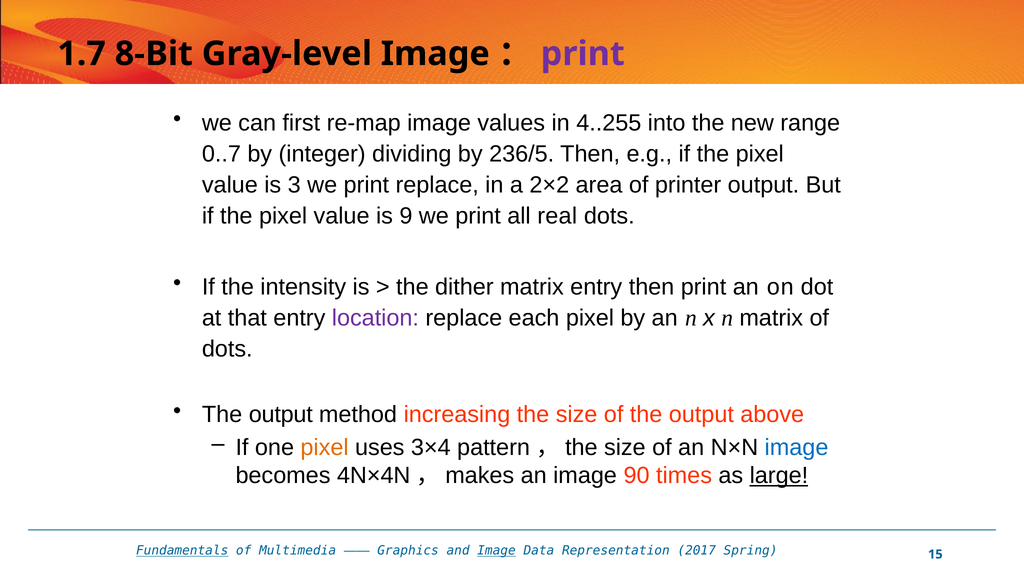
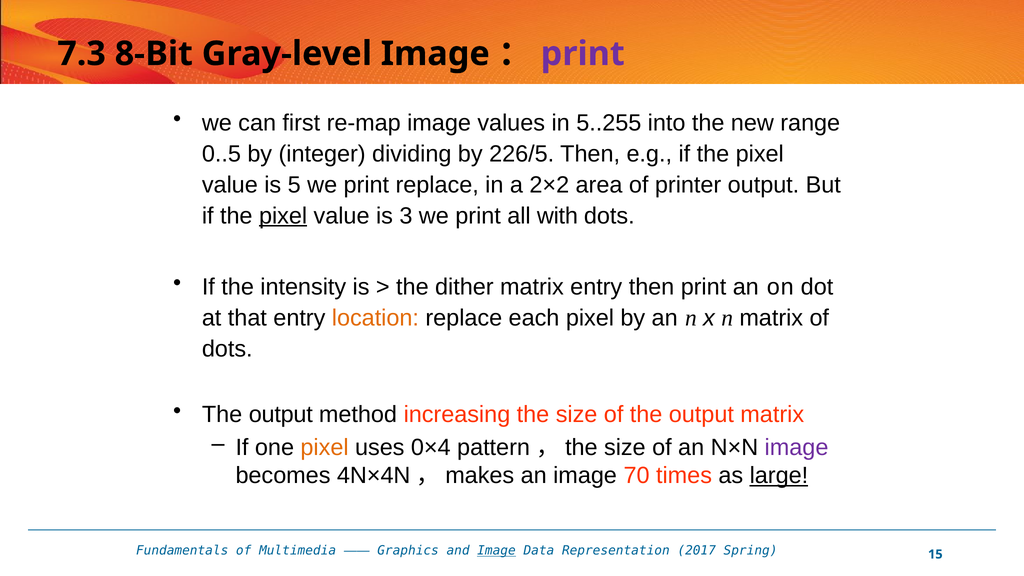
1.7: 1.7 -> 7.3 (82, 54)
4..255: 4..255 -> 5..255 (609, 123)
0..7: 0..7 -> 0..5 (221, 154)
236/5: 236/5 -> 226/5 (522, 154)
3: 3 -> 5 (294, 185)
pixel underline: none -> present (283, 216)
9: 9 -> 3 (406, 216)
real: real -> with (557, 216)
location colour: purple -> orange (375, 318)
output above: above -> matrix (772, 415)
3×4: 3×4 -> 0×4 (431, 448)
image colour: blue -> purple (797, 448)
90: 90 -> 70 (637, 476)
Fundamentals underline: present -> none (182, 551)
